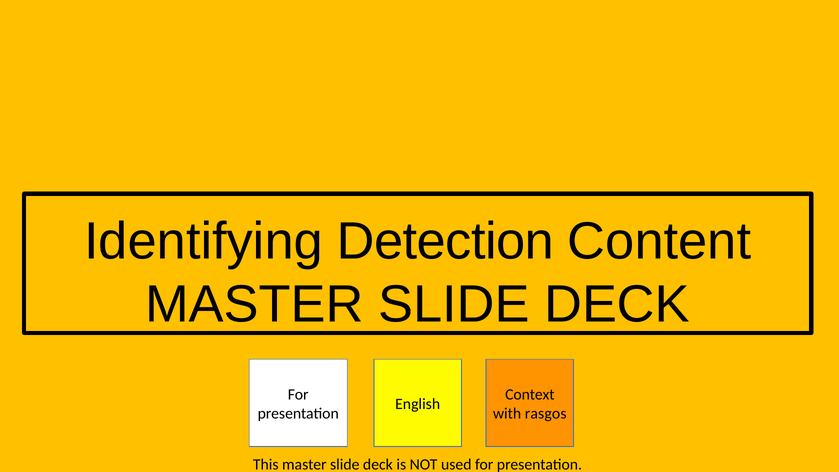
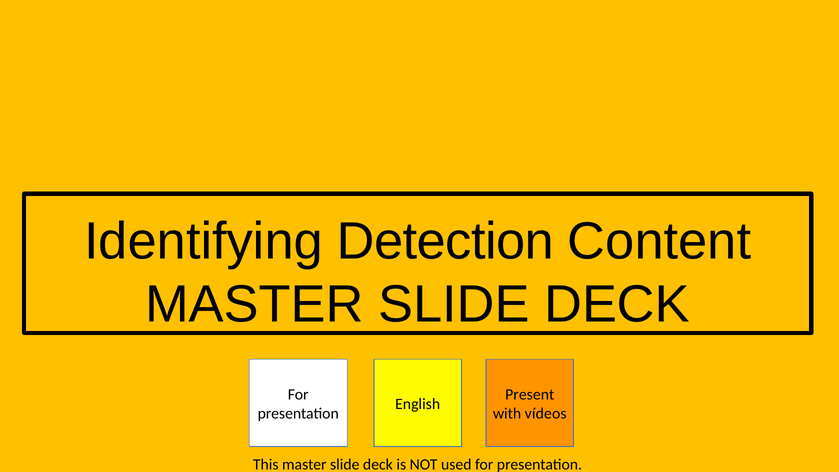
Context: Context -> Present (530, 395)
rasgos: rasgos -> vídeos (546, 413)
